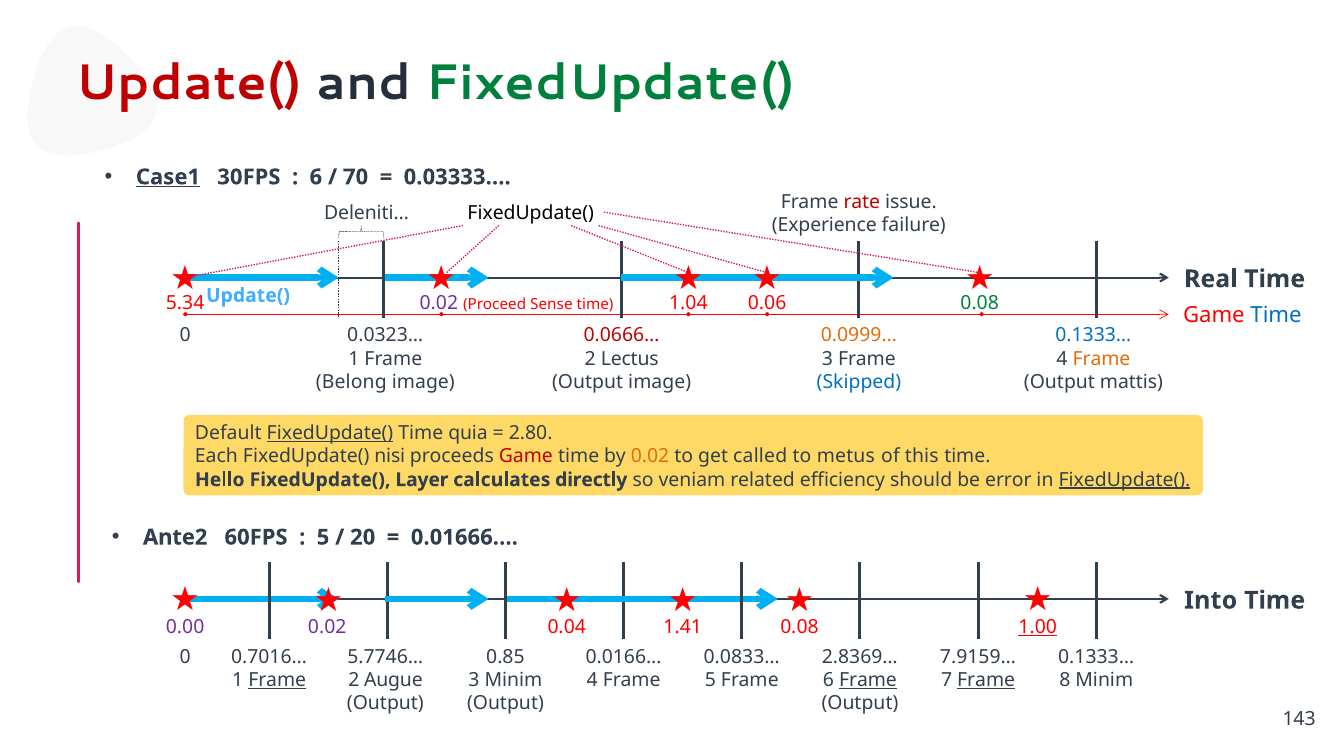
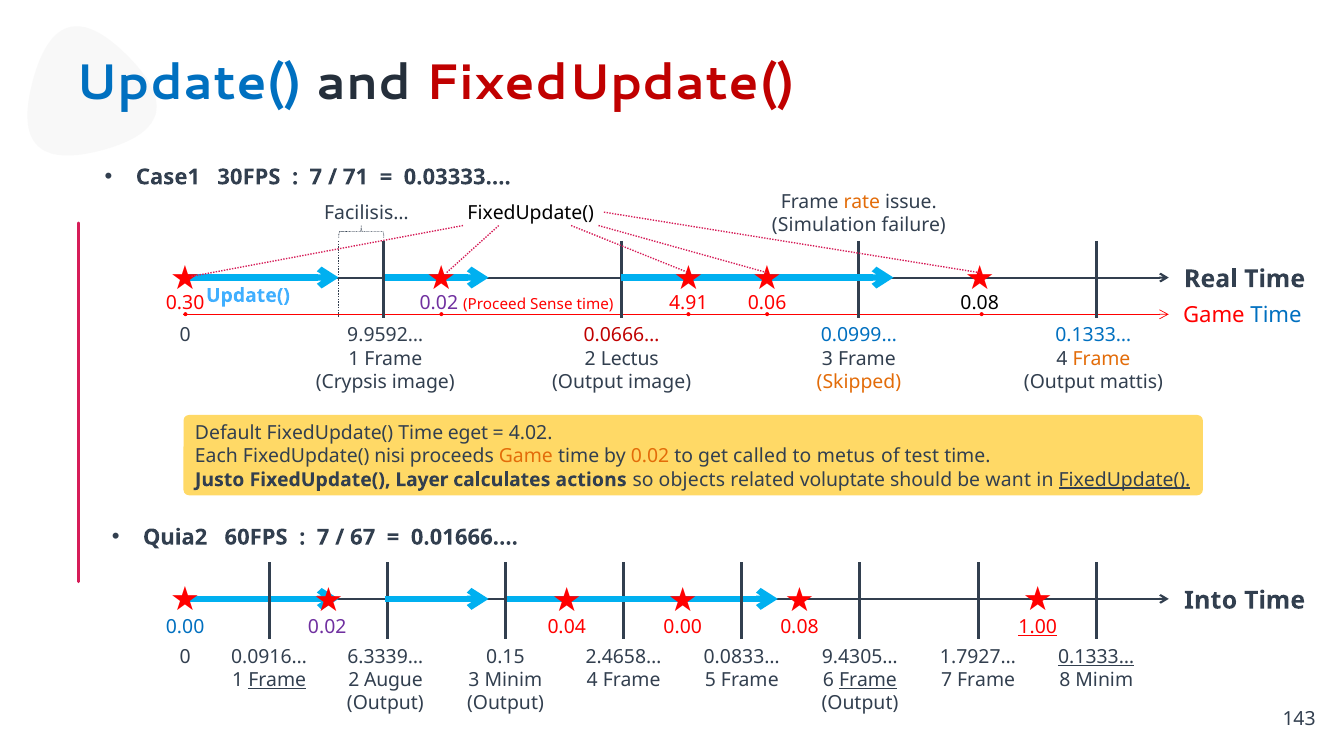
Update( colour: red -> blue (189, 83)
FixedUpdate( colour: green -> red (611, 83)
Case1 underline: present -> none (168, 177)
6: 6 -> 7 (316, 177)
70: 70 -> 71 (356, 177)
rate colour: red -> orange (862, 202)
Deleniti…: Deleniti… -> Facilisis… (366, 214)
Experience: Experience -> Simulation (824, 225)
5.34: 5.34 -> 0.30 (185, 303)
1.04: 1.04 -> 4.91 (688, 303)
0.08 colour: green -> black (980, 303)
0.0323…: 0.0323… -> 9.9592… (385, 335)
0.0999… colour: orange -> blue (859, 335)
Belong: Belong -> Crypsis (351, 382)
Skipped colour: blue -> orange (859, 382)
FixedUpdate( underline: present -> none (330, 433)
quia: quia -> eget (468, 433)
2.80: 2.80 -> 4.02 (531, 433)
Game colour: red -> orange (526, 457)
this: this -> test (922, 457)
Hello: Hello -> Justo (220, 480)
directly: directly -> actions (591, 480)
veniam: veniam -> objects (692, 480)
efficiency: efficiency -> voluptate (843, 480)
error: error -> want (1008, 480)
Ante2: Ante2 -> Quia2 (175, 537)
5: 5 -> 7 (323, 537)
20: 20 -> 67 (363, 537)
0.00 colour: purple -> blue (185, 627)
0.04 1.41: 1.41 -> 0.00 (683, 628)
0.7016…: 0.7016… -> 0.0916… (269, 657)
5.7746…: 5.7746… -> 6.3339… (385, 657)
0.85: 0.85 -> 0.15 (505, 657)
0.0166…: 0.0166… -> 2.4658… (624, 657)
2.8369…: 2.8369… -> 9.4305… (860, 657)
7.9159…: 7.9159… -> 1.7927… (978, 657)
0.1333… underline: none -> present (1096, 657)
Frame underline: present -> none (986, 680)
